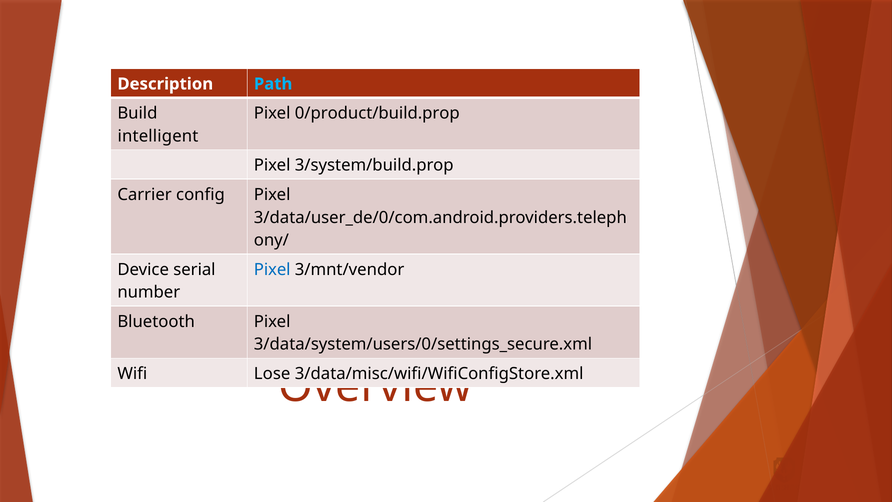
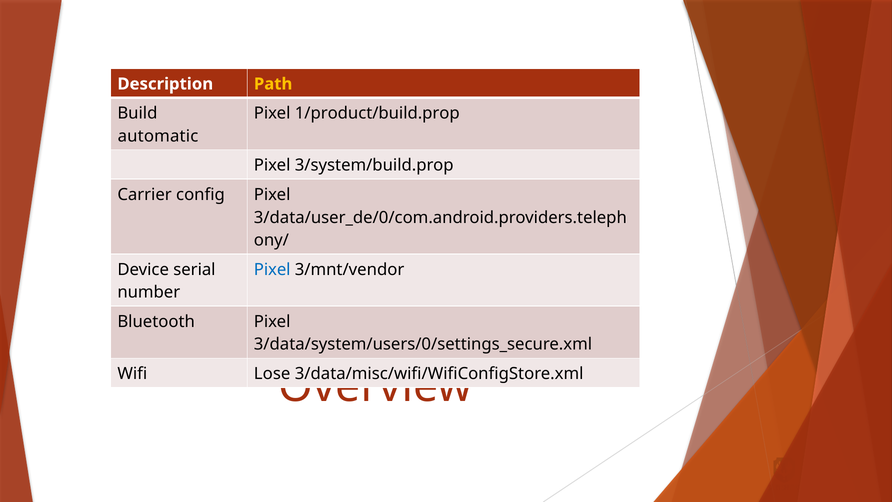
Path colour: light blue -> yellow (273, 84)
0/product/build.prop: 0/product/build.prop -> 1/product/build.prop (377, 113)
intelligent: intelligent -> automatic (158, 136)
